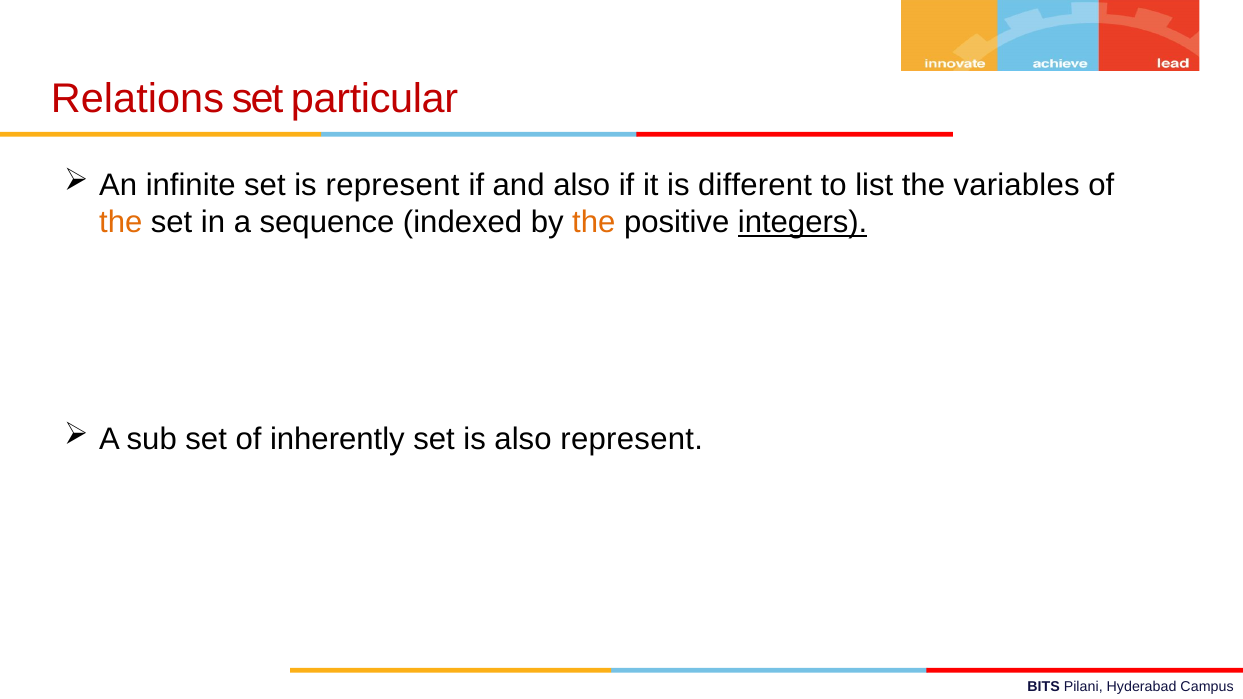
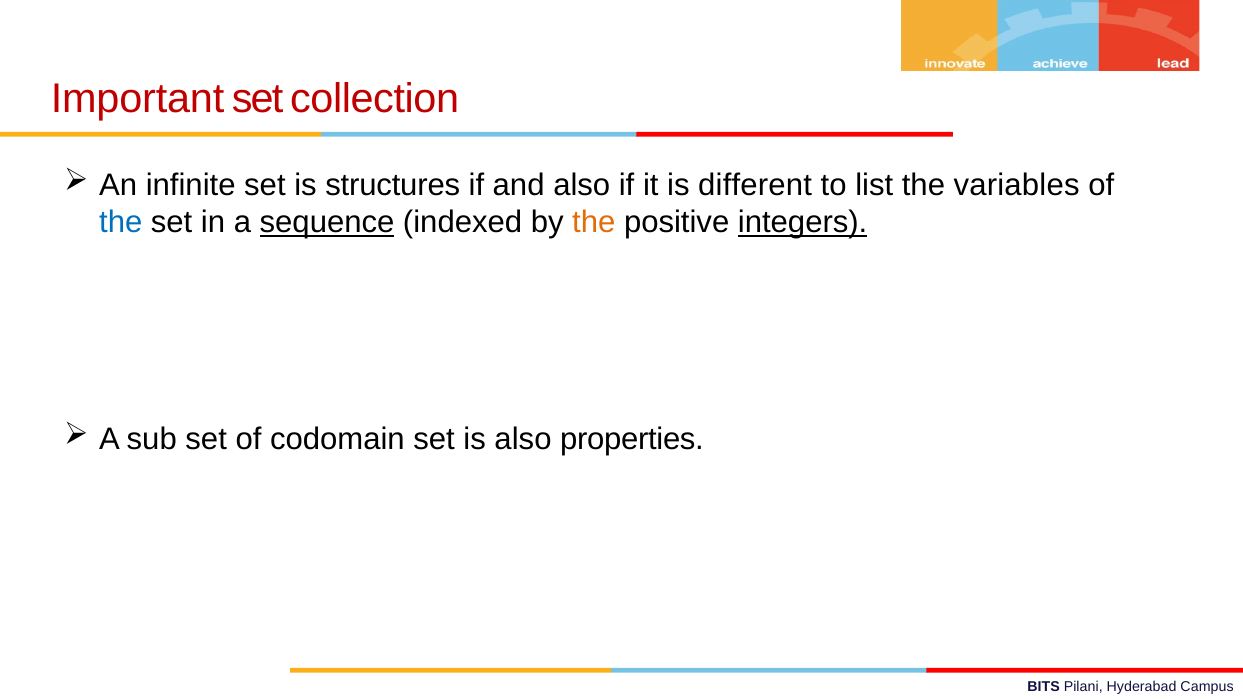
Relations: Relations -> Important (138, 98)
particular: particular -> collection (375, 98)
is represent: represent -> structures (393, 185)
the colour: orange -> blue (121, 222)
sequence underline: none -> present (327, 222)
inherently: inherently -> codomain (337, 440)
also represent: represent -> properties (632, 440)
